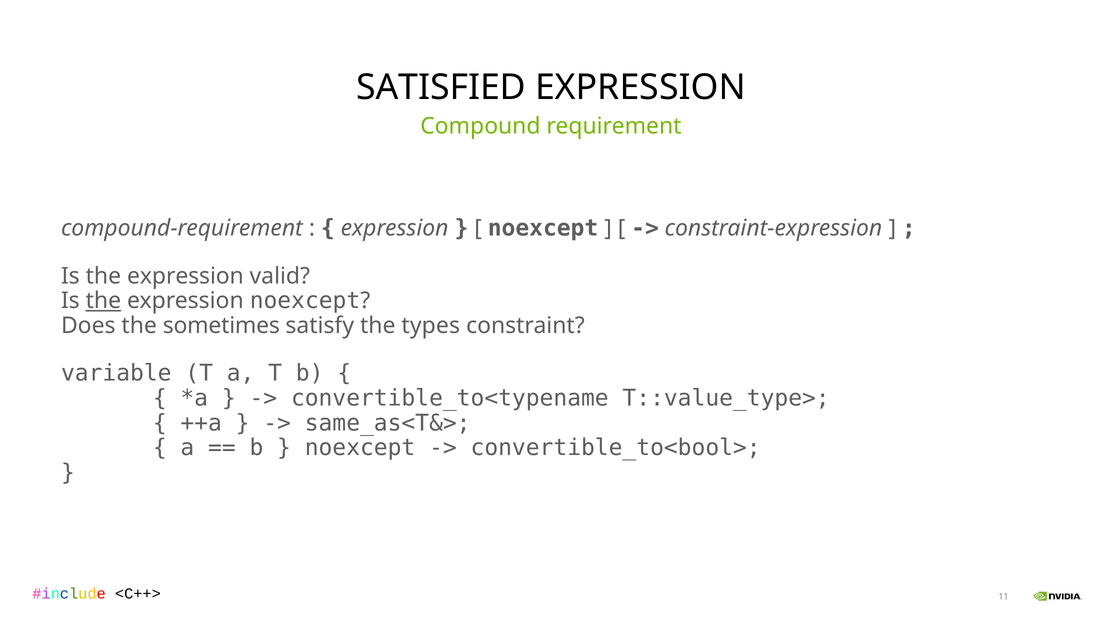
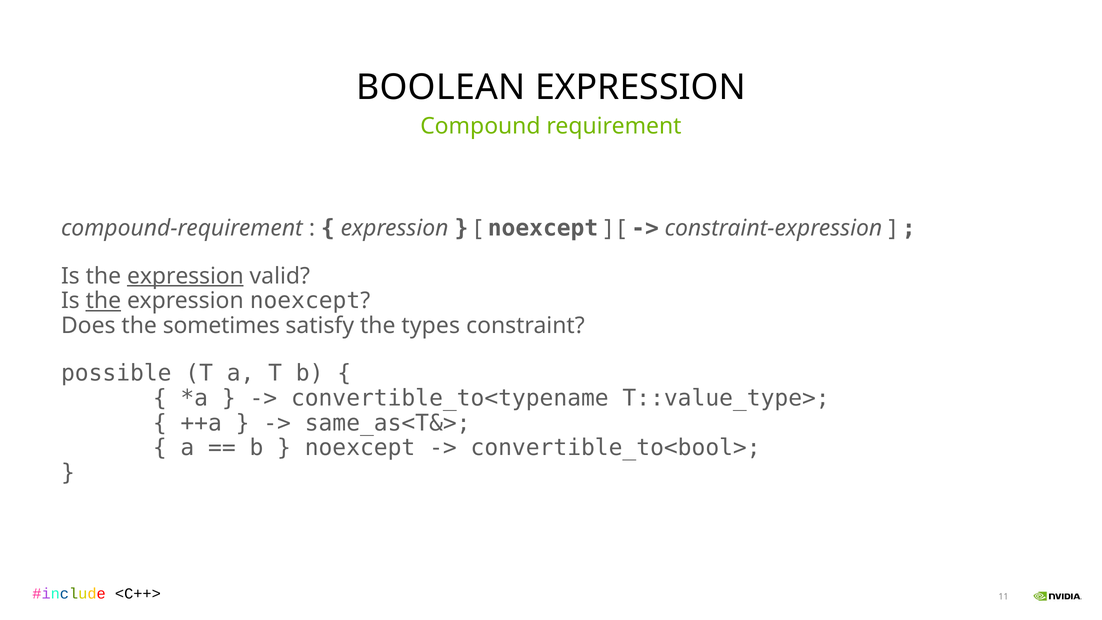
SATISFIED: SATISFIED -> BOOLEAN (441, 88)
expression underline: none -> present (185, 276)
variable: variable -> possible (116, 373)
